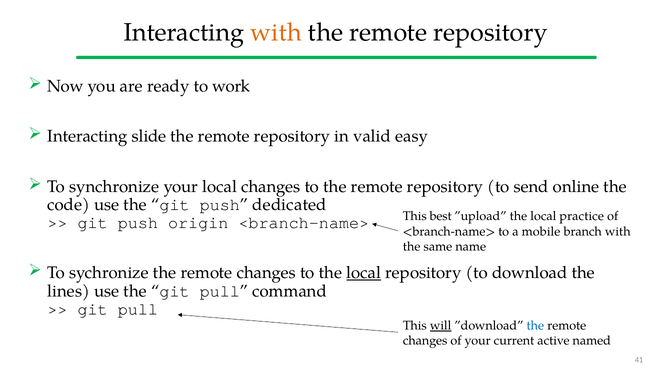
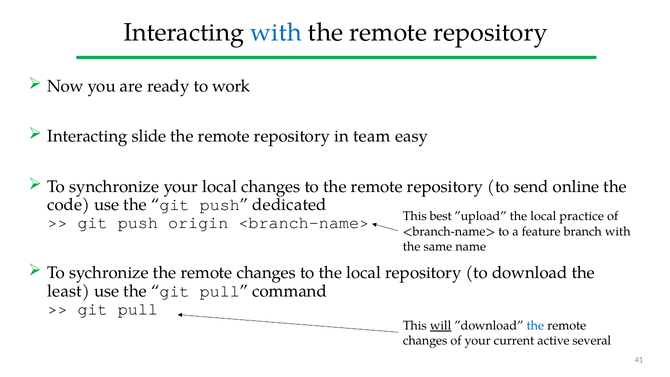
with colour: orange -> blue (276, 32)
valid: valid -> team (372, 136)
mobile: mobile -> feature (541, 231)
local underline: present -> none (364, 273)
lines: lines -> least (69, 291)
named: named -> several (592, 341)
